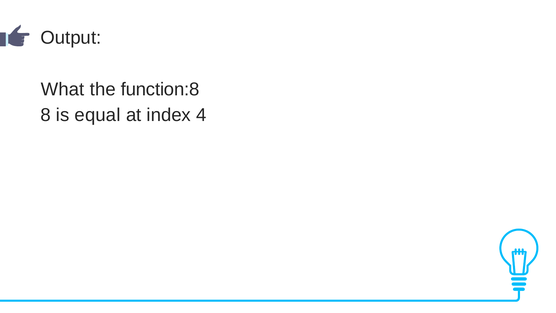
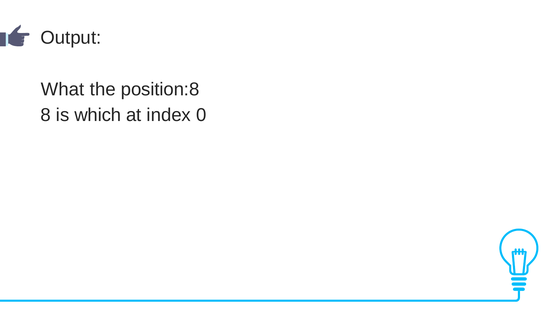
function:8: function:8 -> position:8 (160, 89)
equal: equal -> which (98, 115)
4: 4 -> 0 (201, 115)
